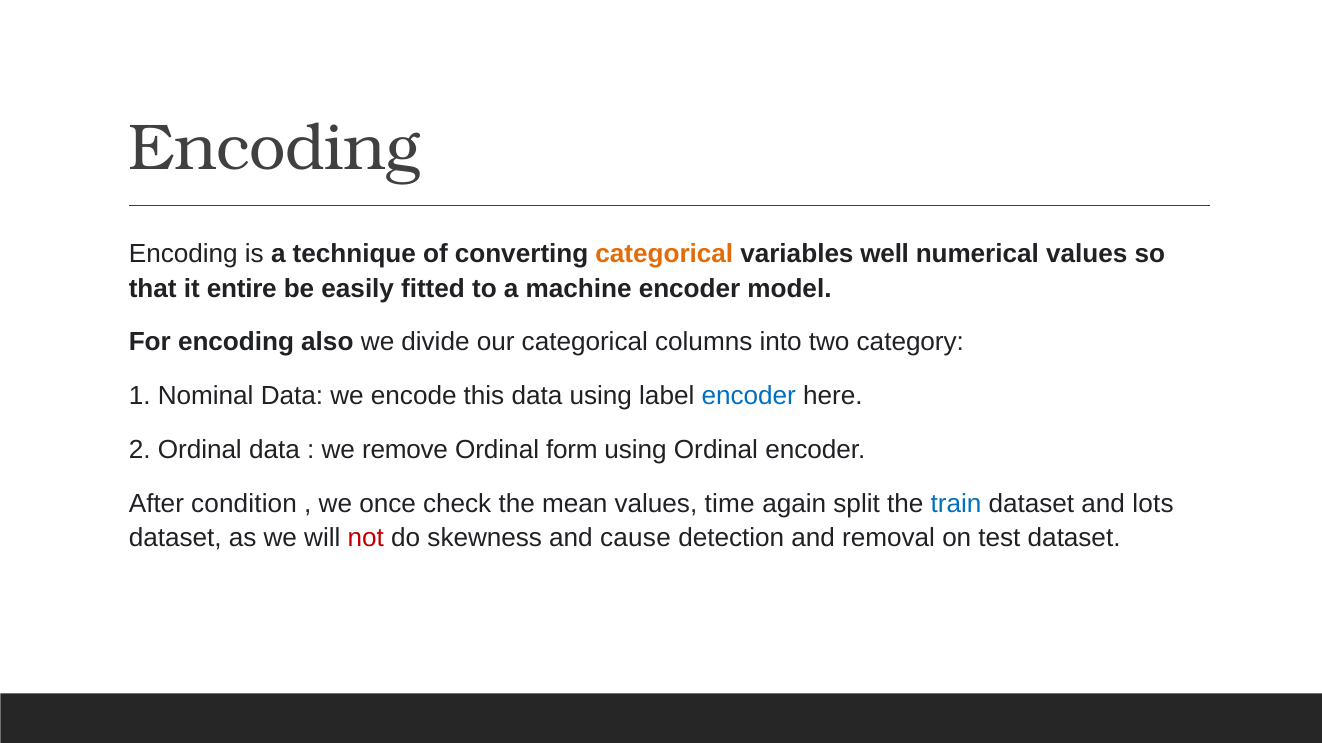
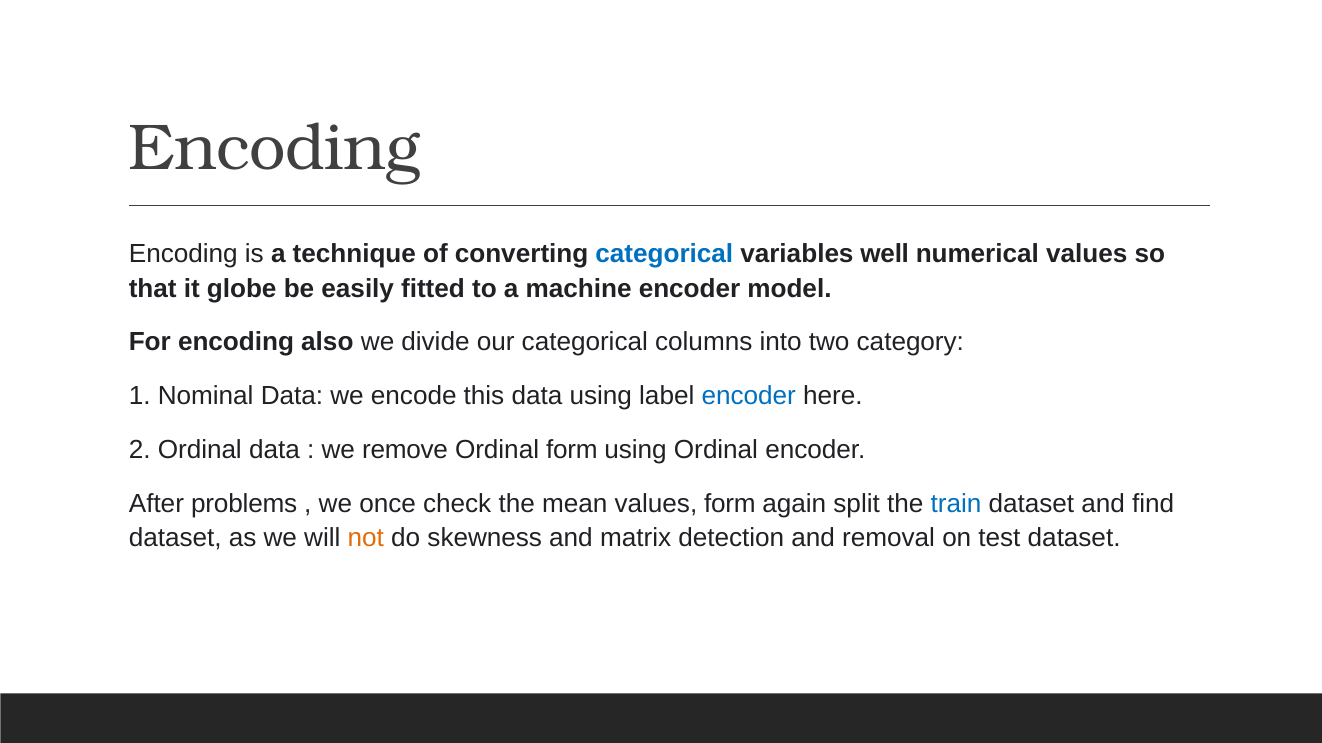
categorical colour: orange -> blue (664, 254)
entire: entire -> globe (242, 289)
condition: condition -> problems (244, 504)
values time: time -> form (730, 504)
lots: lots -> find (1153, 504)
not colour: red -> orange (366, 538)
cause: cause -> matrix (636, 538)
